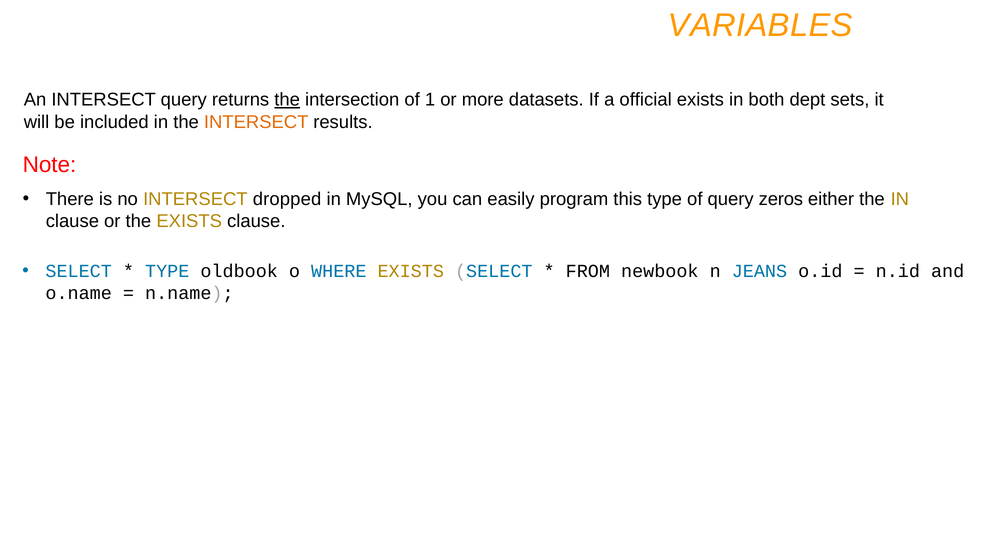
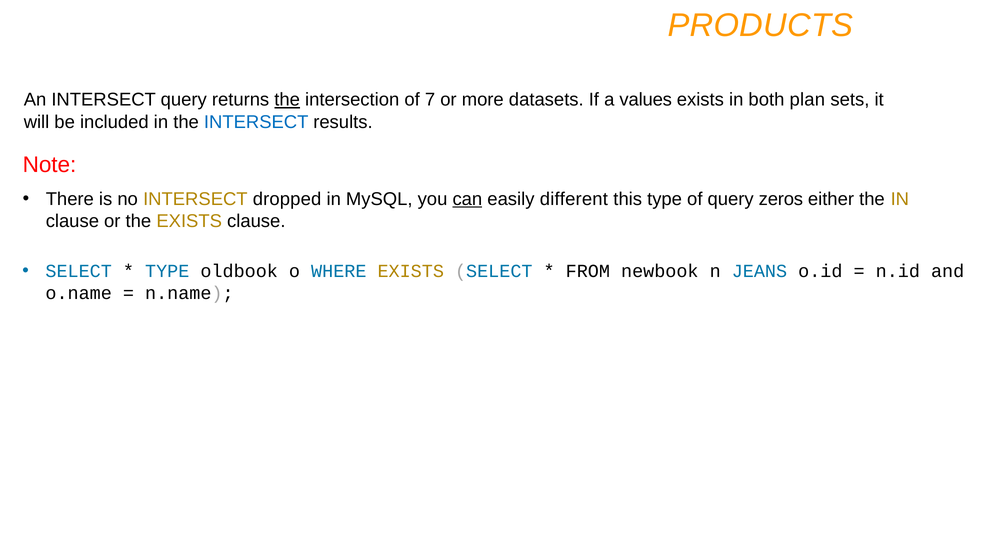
VARIABLES: VARIABLES -> PRODUCTS (760, 26)
1: 1 -> 7 (430, 100)
official: official -> values (646, 100)
dept: dept -> plan (807, 100)
INTERSECT colour: orange -> blue (256, 122)
can underline: none -> present (467, 199)
program: program -> different (574, 199)
